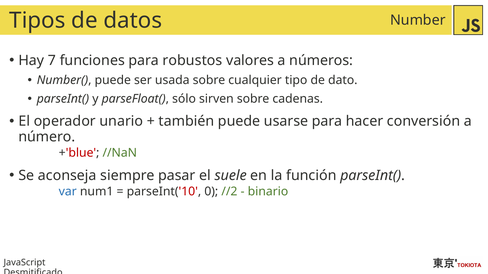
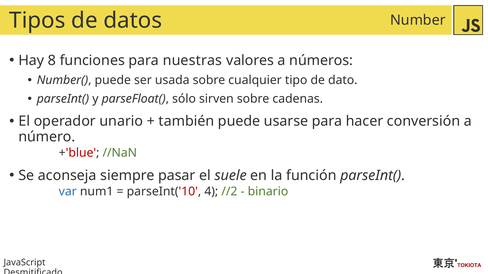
7: 7 -> 8 (52, 60)
robustos: robustos -> nuestras (192, 60)
0: 0 -> 4 (211, 192)
